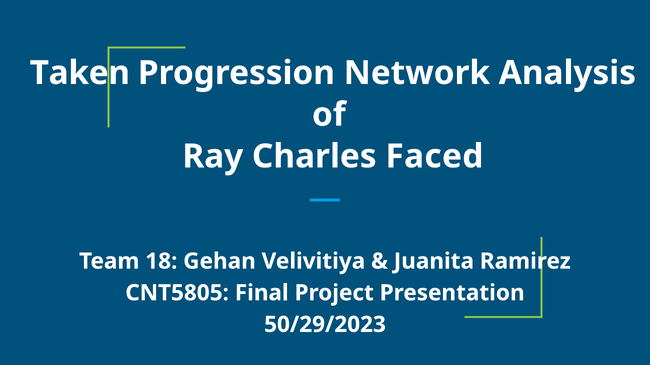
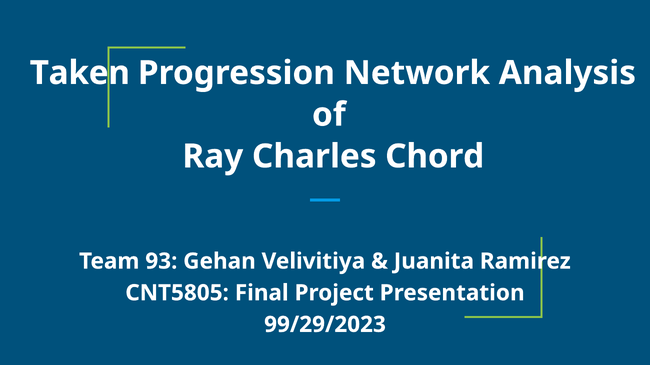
Faced: Faced -> Chord (435, 157)
18: 18 -> 93 (161, 262)
50/29/2023: 50/29/2023 -> 99/29/2023 (325, 325)
